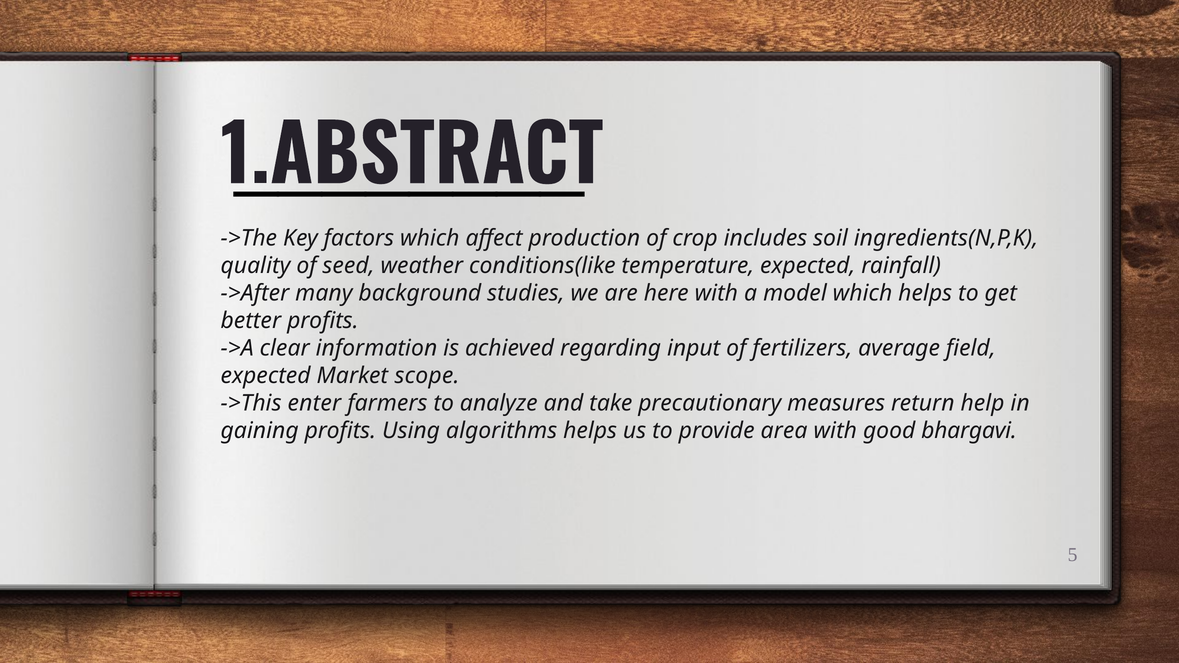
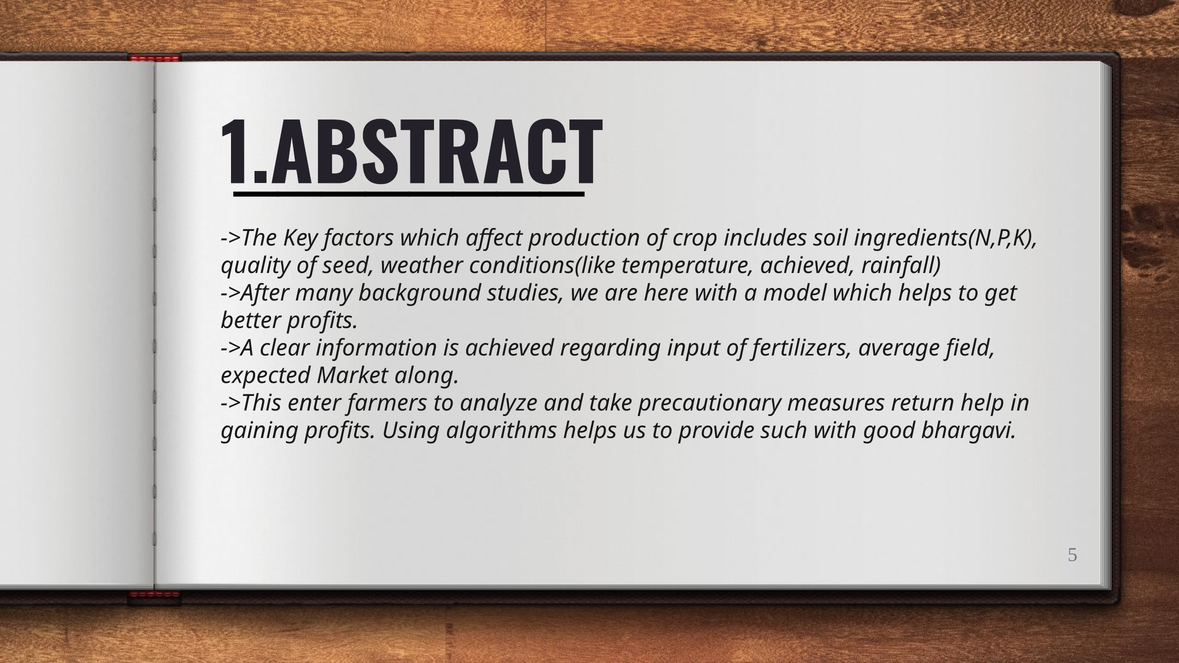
temperature expected: expected -> achieved (808, 266)
scope: scope -> along (427, 376)
area: area -> such (784, 431)
